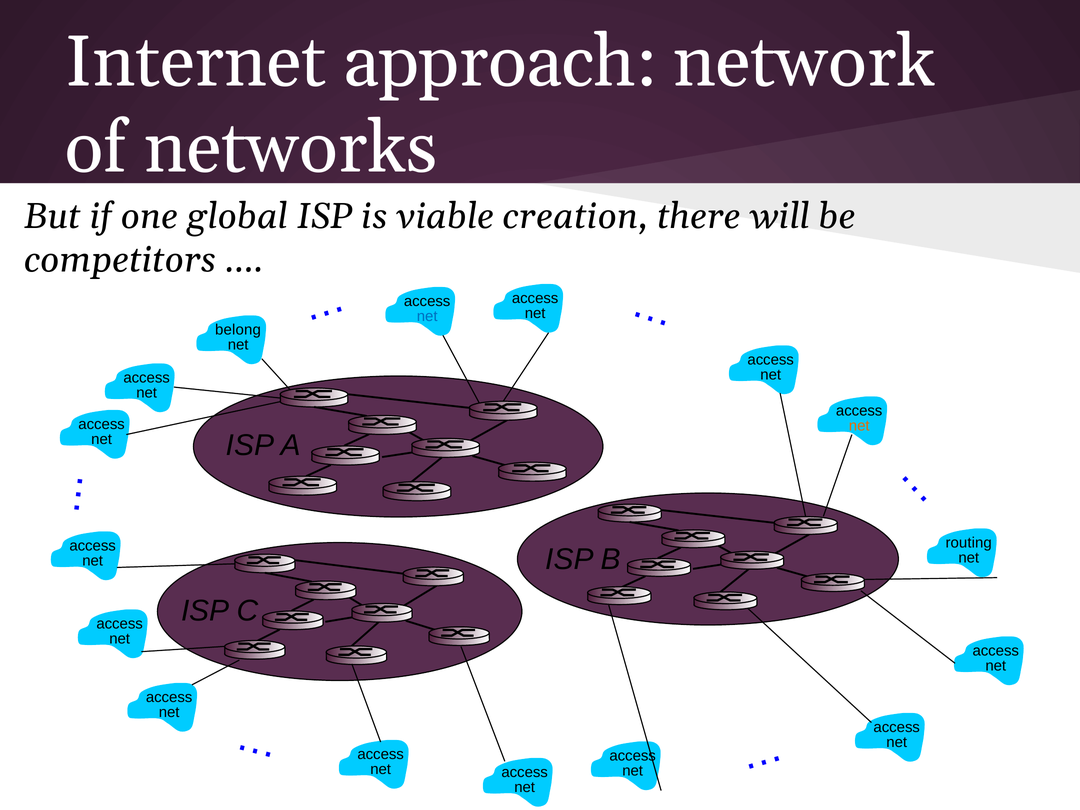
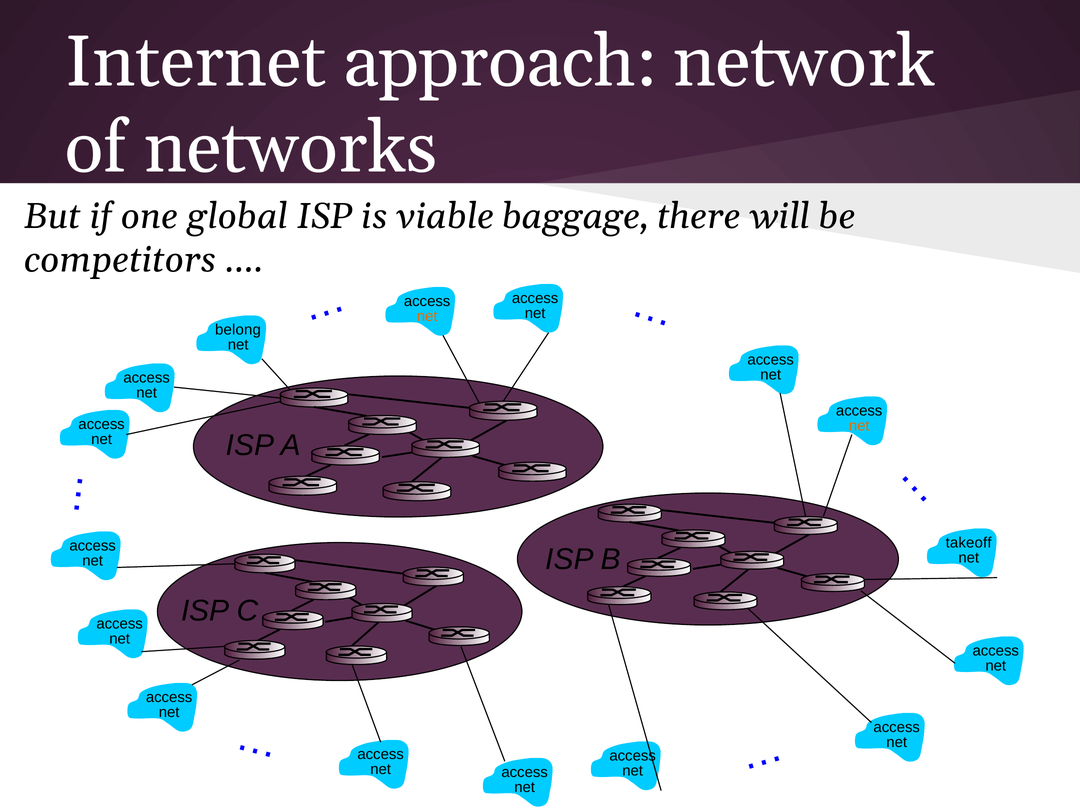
creation: creation -> baggage (576, 217)
net colour: blue -> orange (427, 316)
routing: routing -> takeoff (969, 543)
